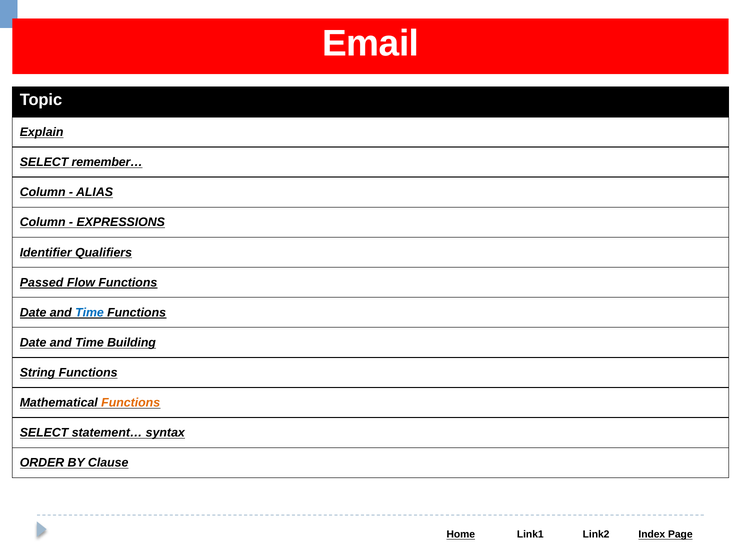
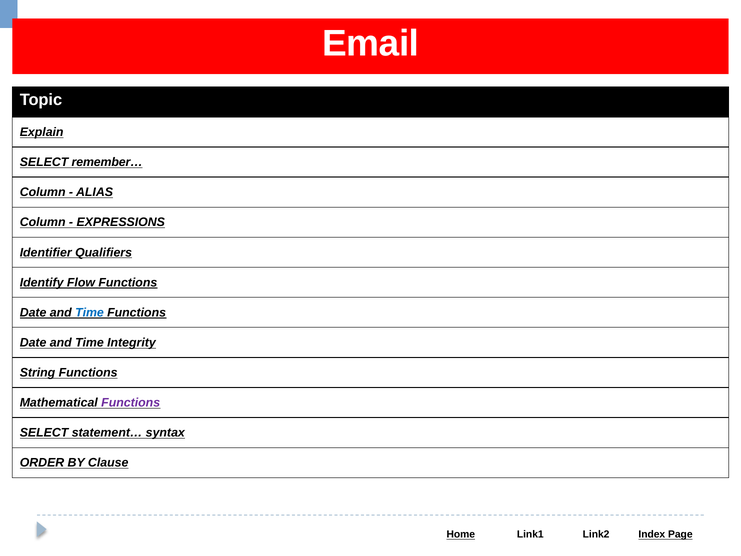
Passed: Passed -> Identify (42, 282)
Building: Building -> Integrity (131, 343)
Functions colour: orange -> purple (131, 403)
